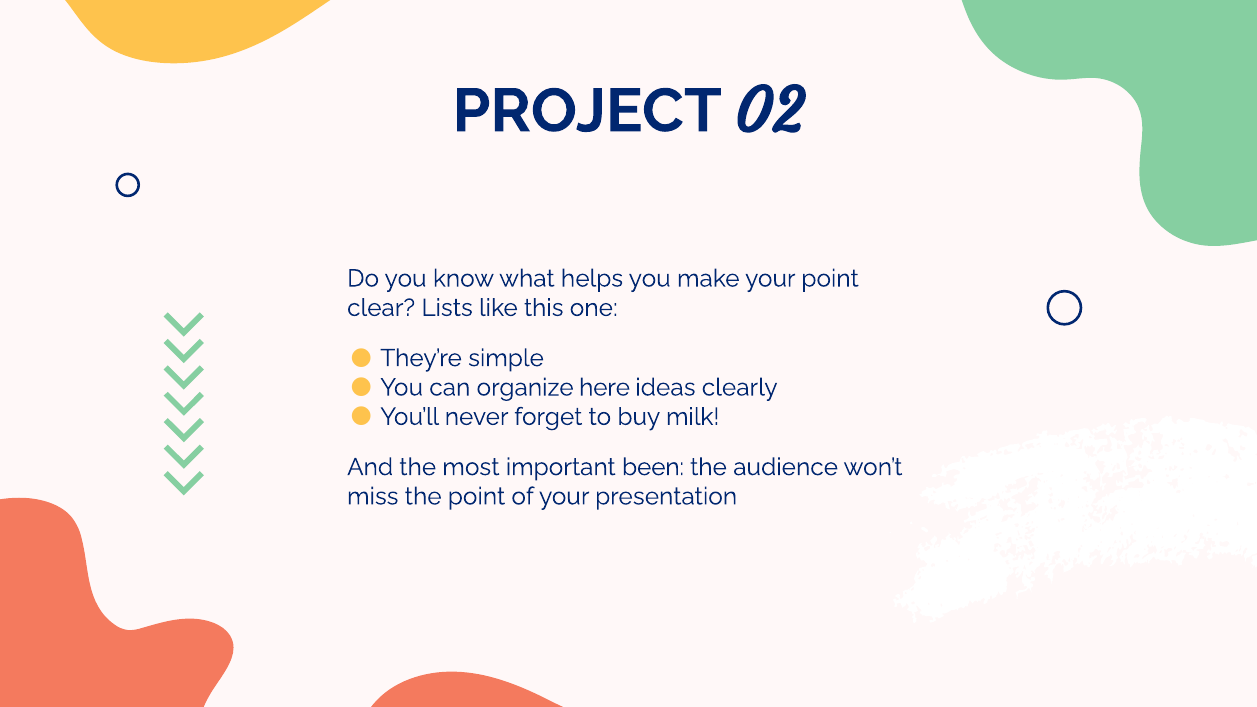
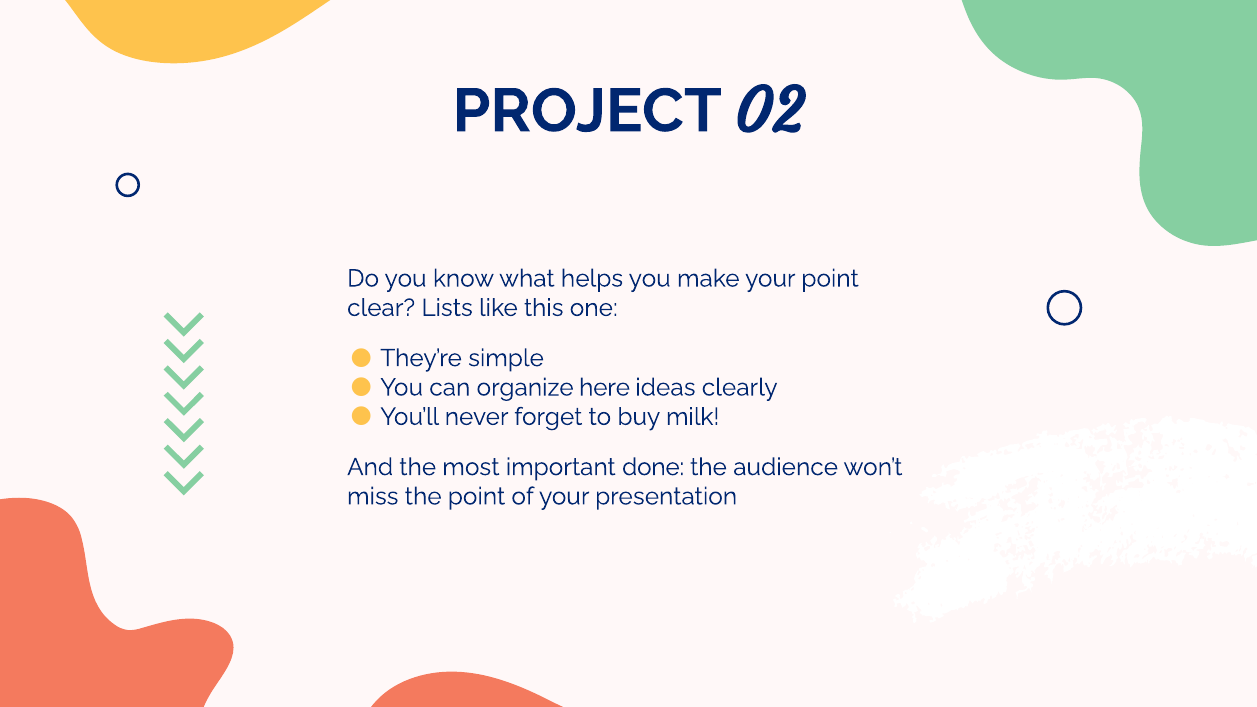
been: been -> done (653, 467)
